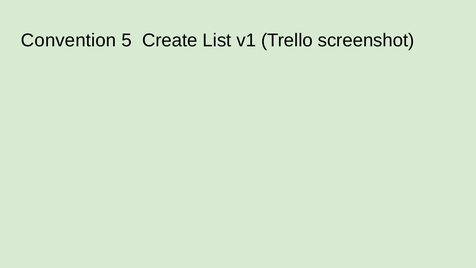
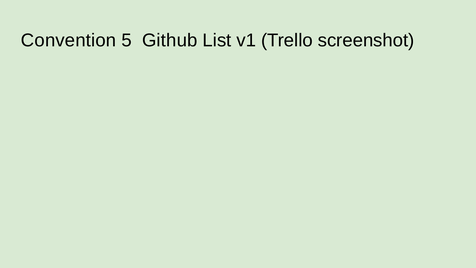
Create: Create -> Github (170, 40)
